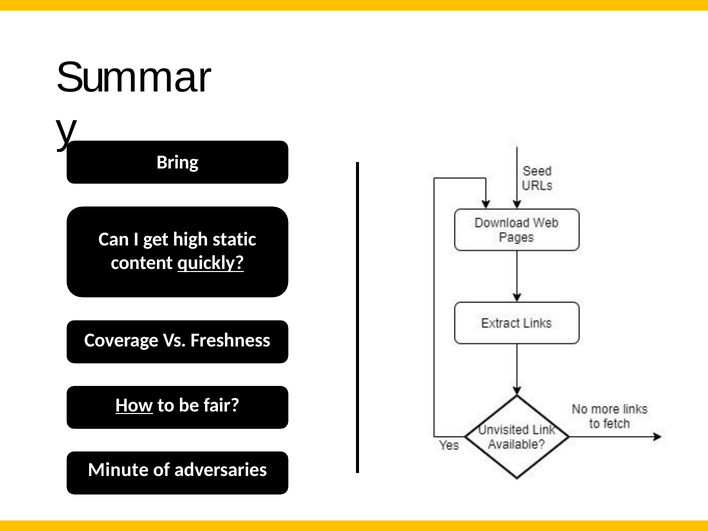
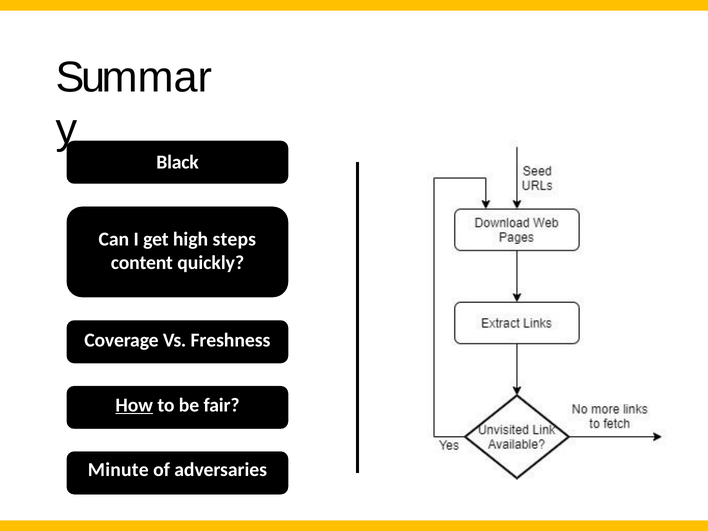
Bring: Bring -> Black (178, 162)
static: static -> steps (234, 239)
quickly underline: present -> none (211, 263)
